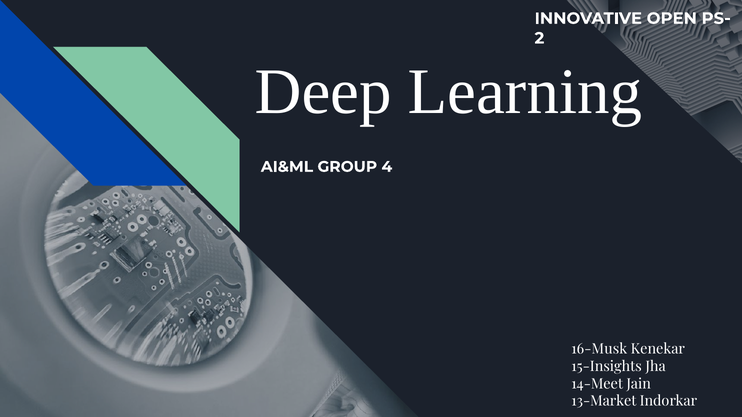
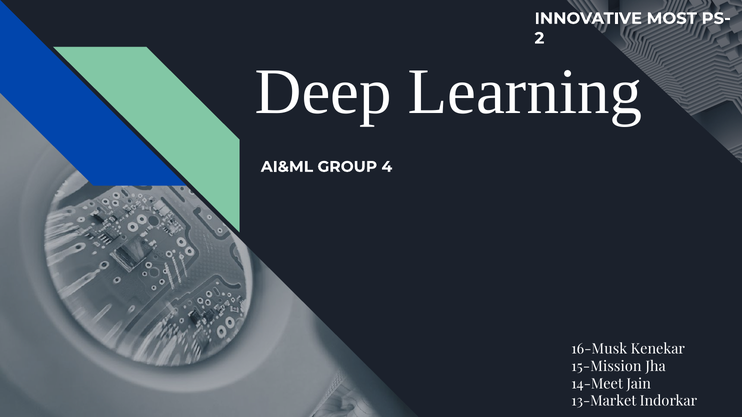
OPEN: OPEN -> MOST (672, 18)
15-Insights: 15-Insights -> 15-Mission (606, 367)
